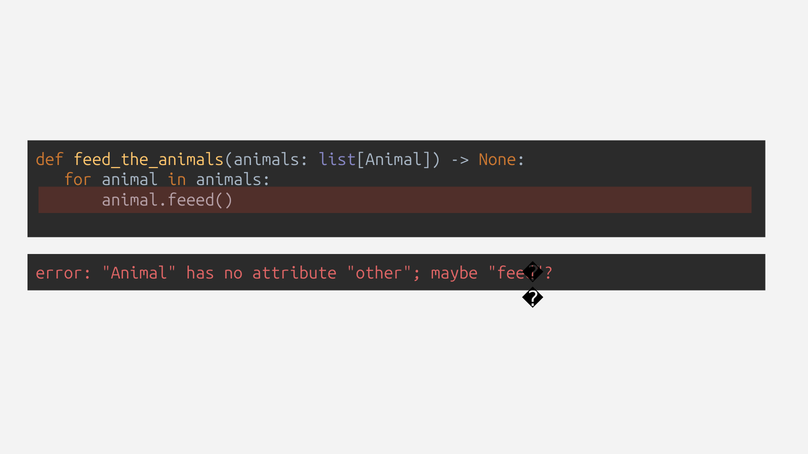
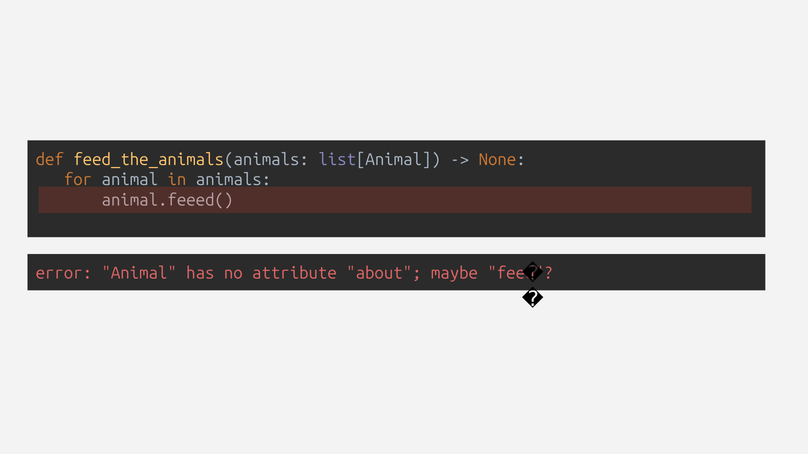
other: other -> about (384, 274)
